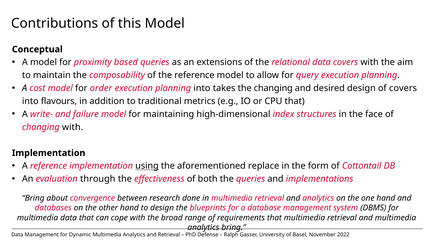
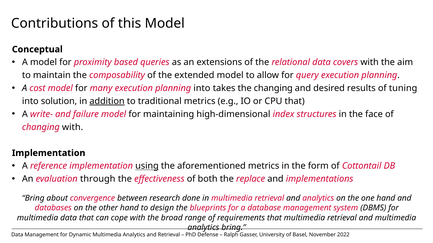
the reference: reference -> extended (194, 75)
order: order -> many (101, 88)
desired design: design -> results (361, 88)
of covers: covers -> tuning (403, 88)
flavours: flavours -> solution (59, 101)
addition underline: none -> present (107, 101)
aforementioned replace: replace -> metrics (264, 166)
the queries: queries -> replace (251, 179)
